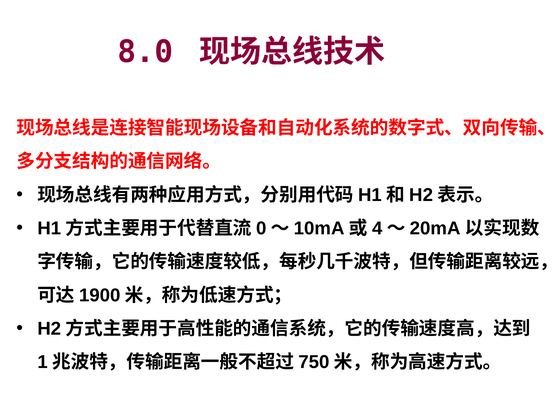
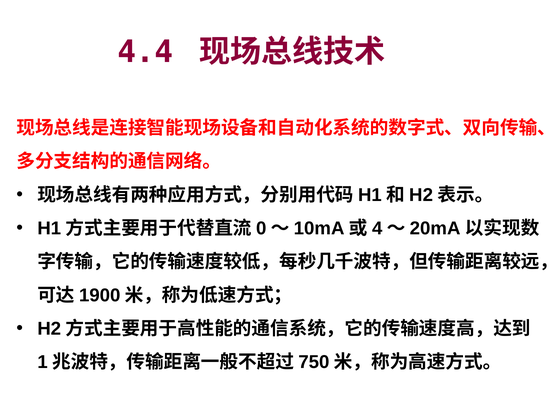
8.0: 8.0 -> 4.4 (145, 52)
